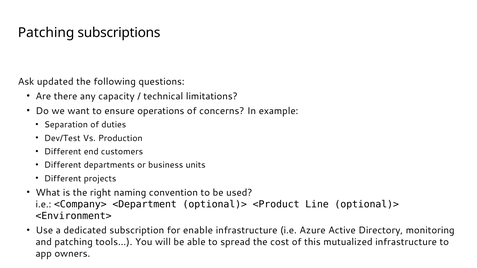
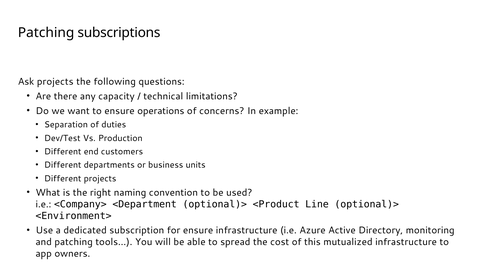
Ask updated: updated -> projects (55, 82)
for enable: enable -> ensure (198, 231)
